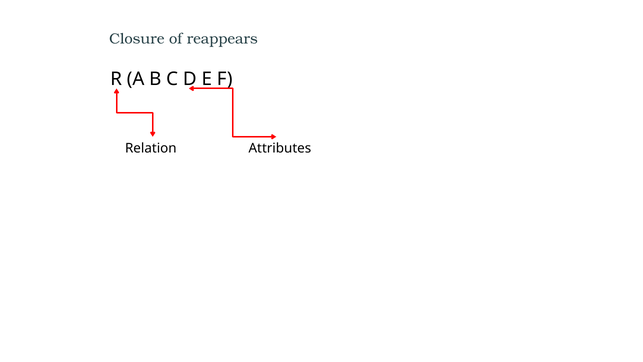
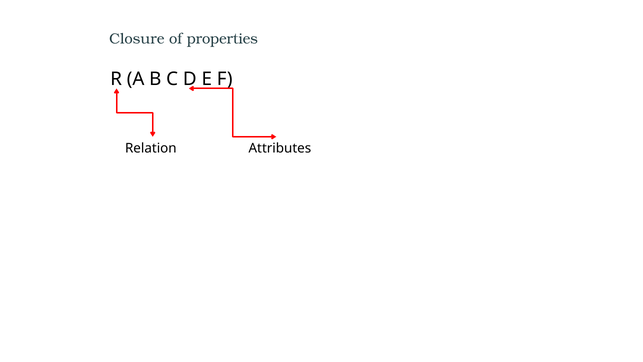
reappears: reappears -> properties (222, 39)
